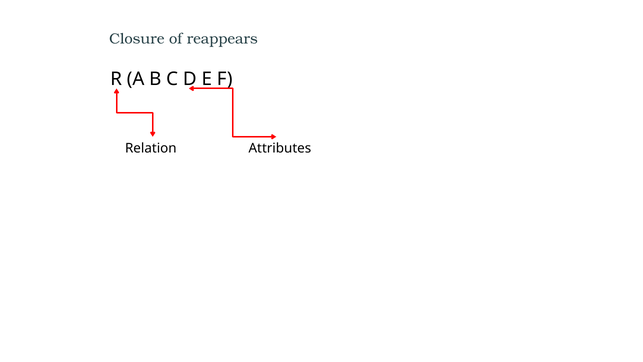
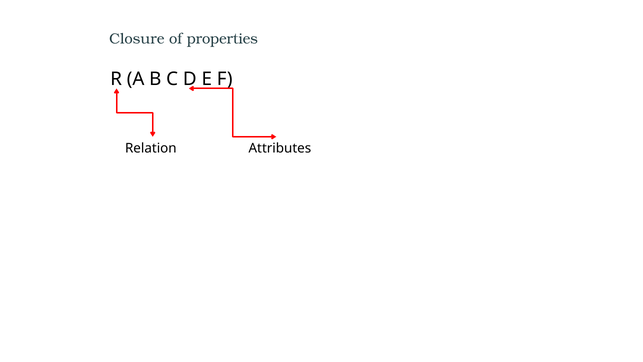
reappears: reappears -> properties (222, 39)
